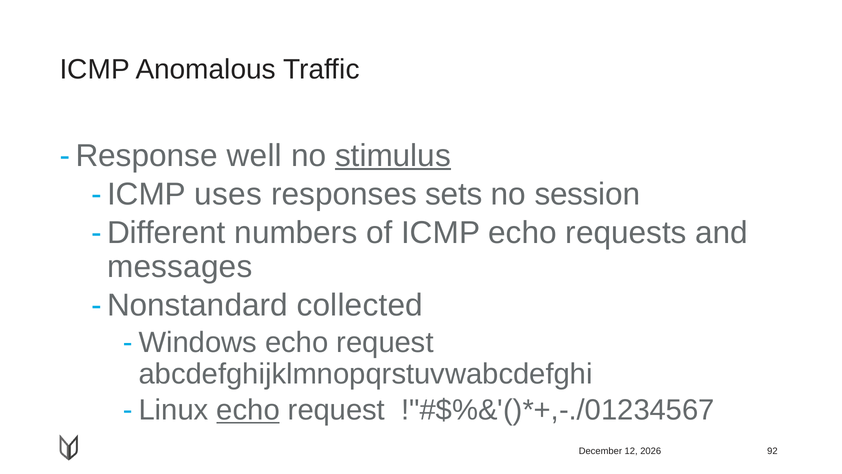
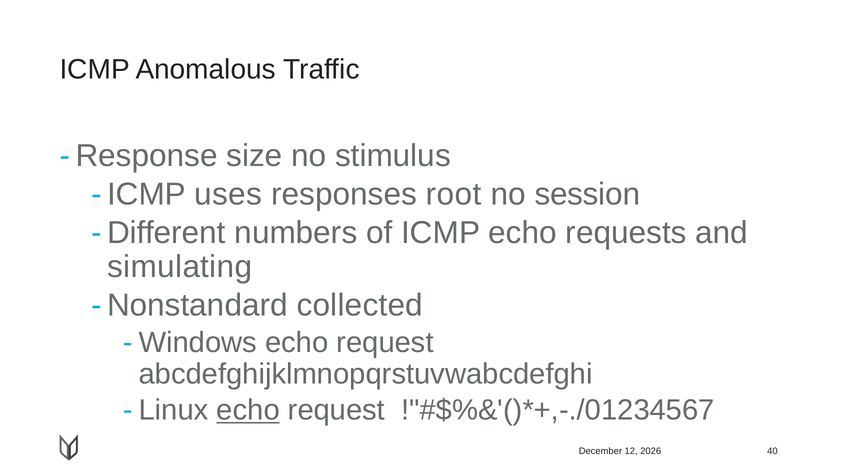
well: well -> size (254, 155)
stimulus underline: present -> none (393, 155)
sets: sets -> root (454, 194)
messages: messages -> simulating (180, 267)
92: 92 -> 40 (772, 451)
